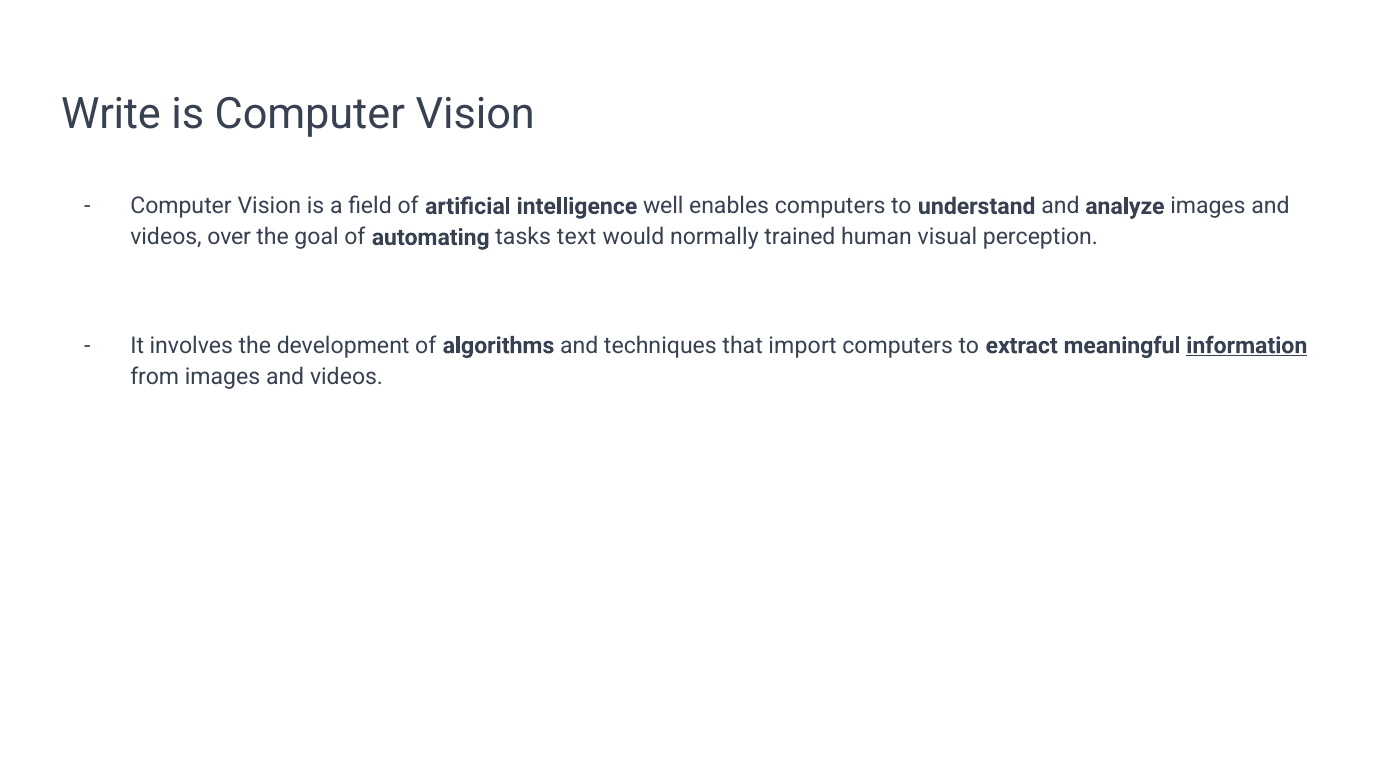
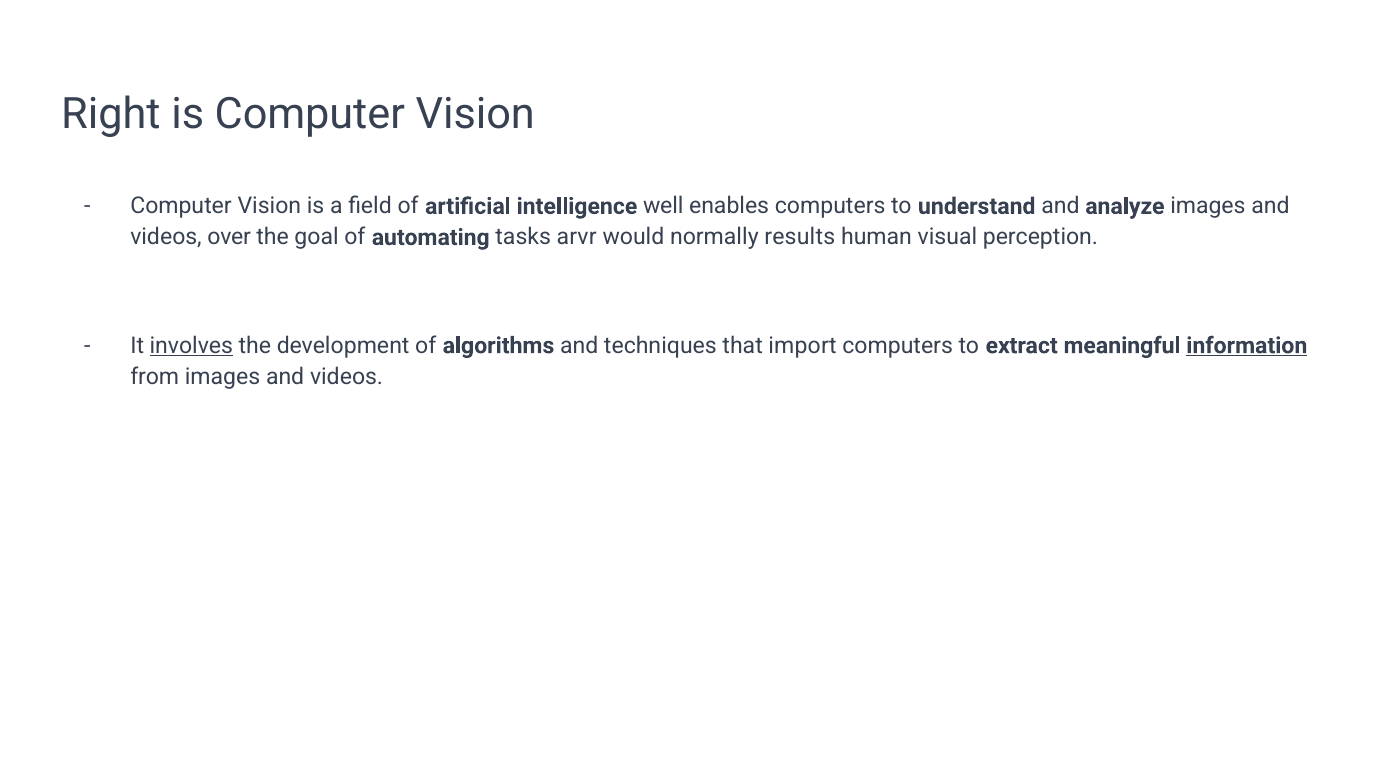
Write: Write -> Right (111, 114)
text: text -> arvr (577, 237)
trained: trained -> results (800, 237)
involves underline: none -> present (191, 346)
